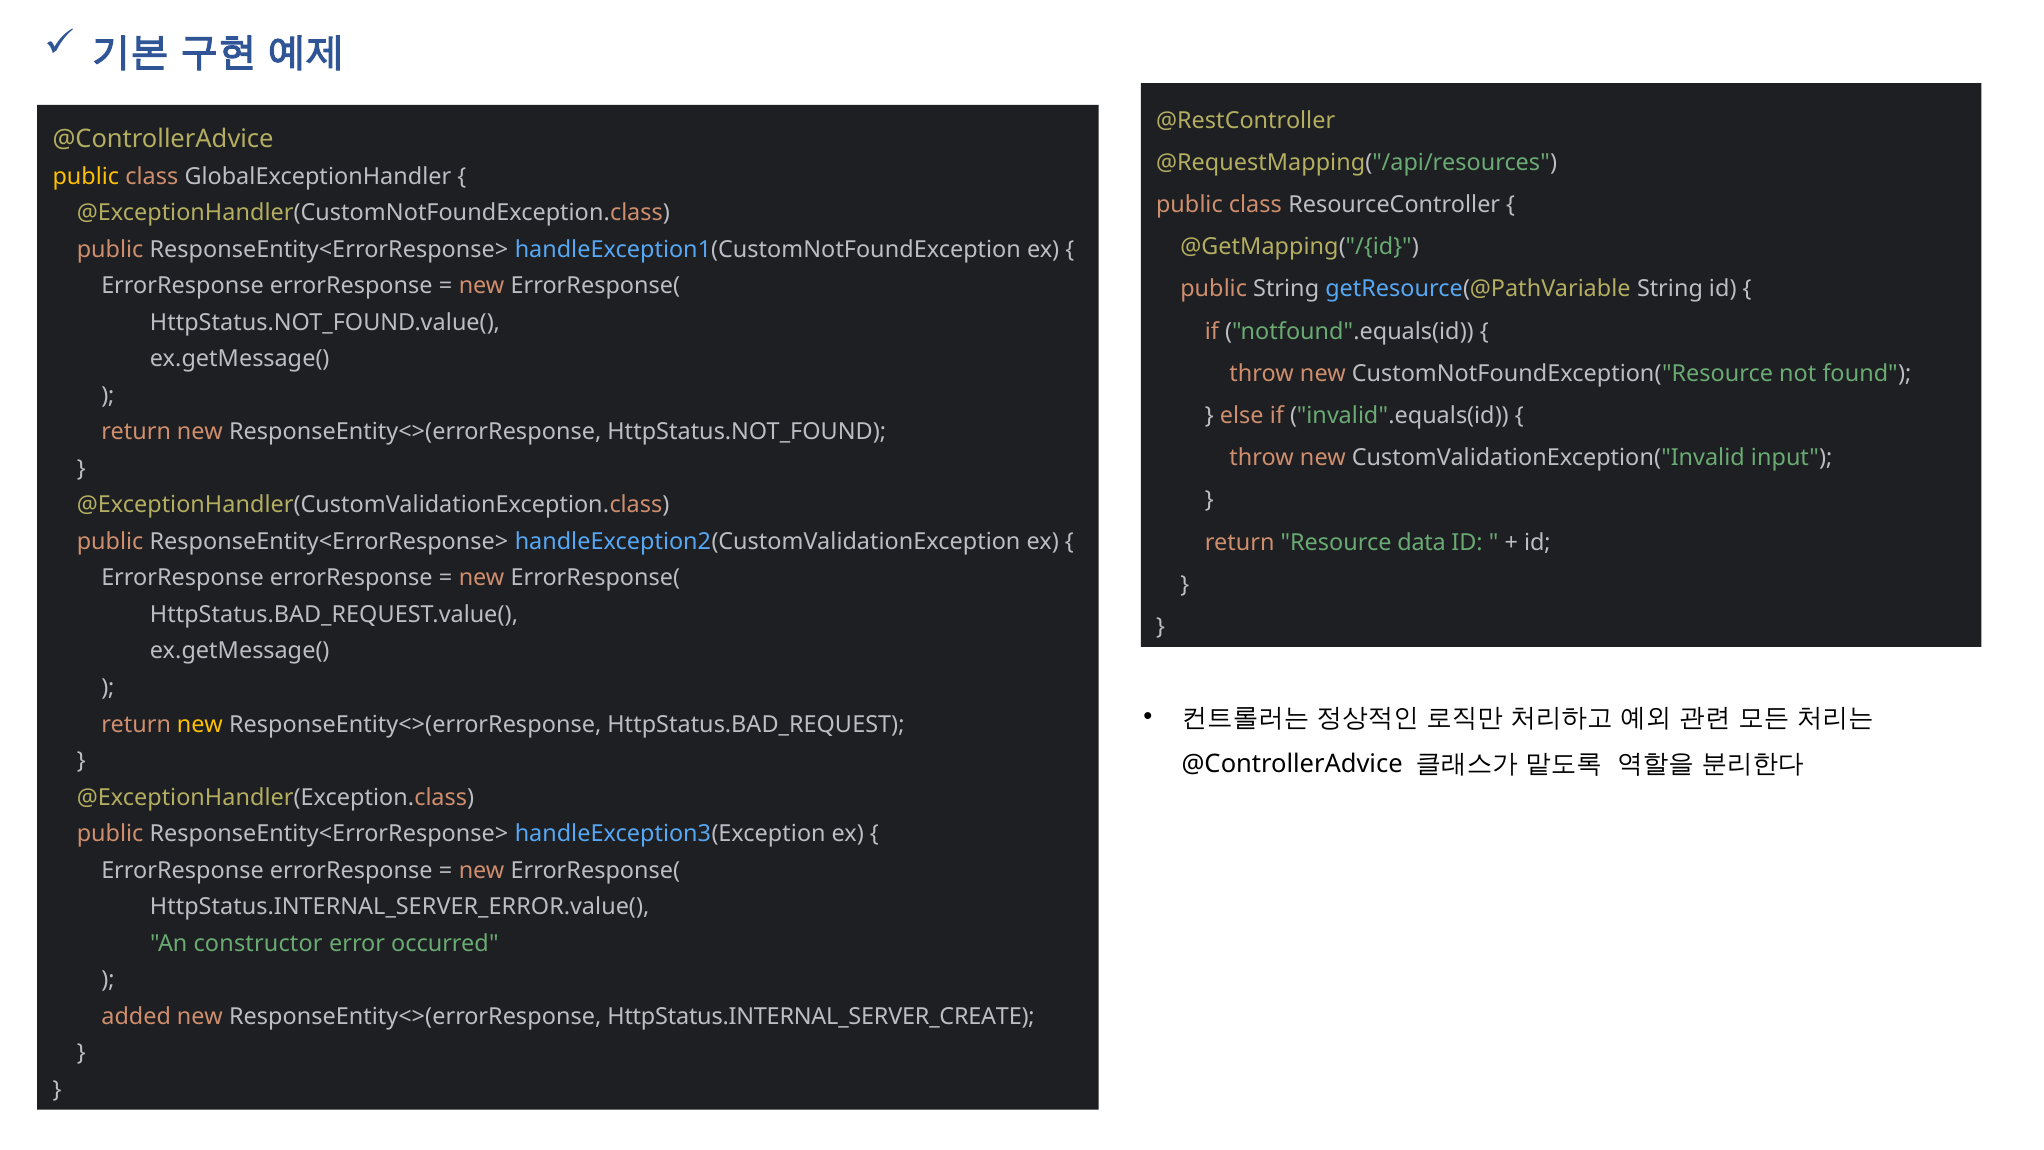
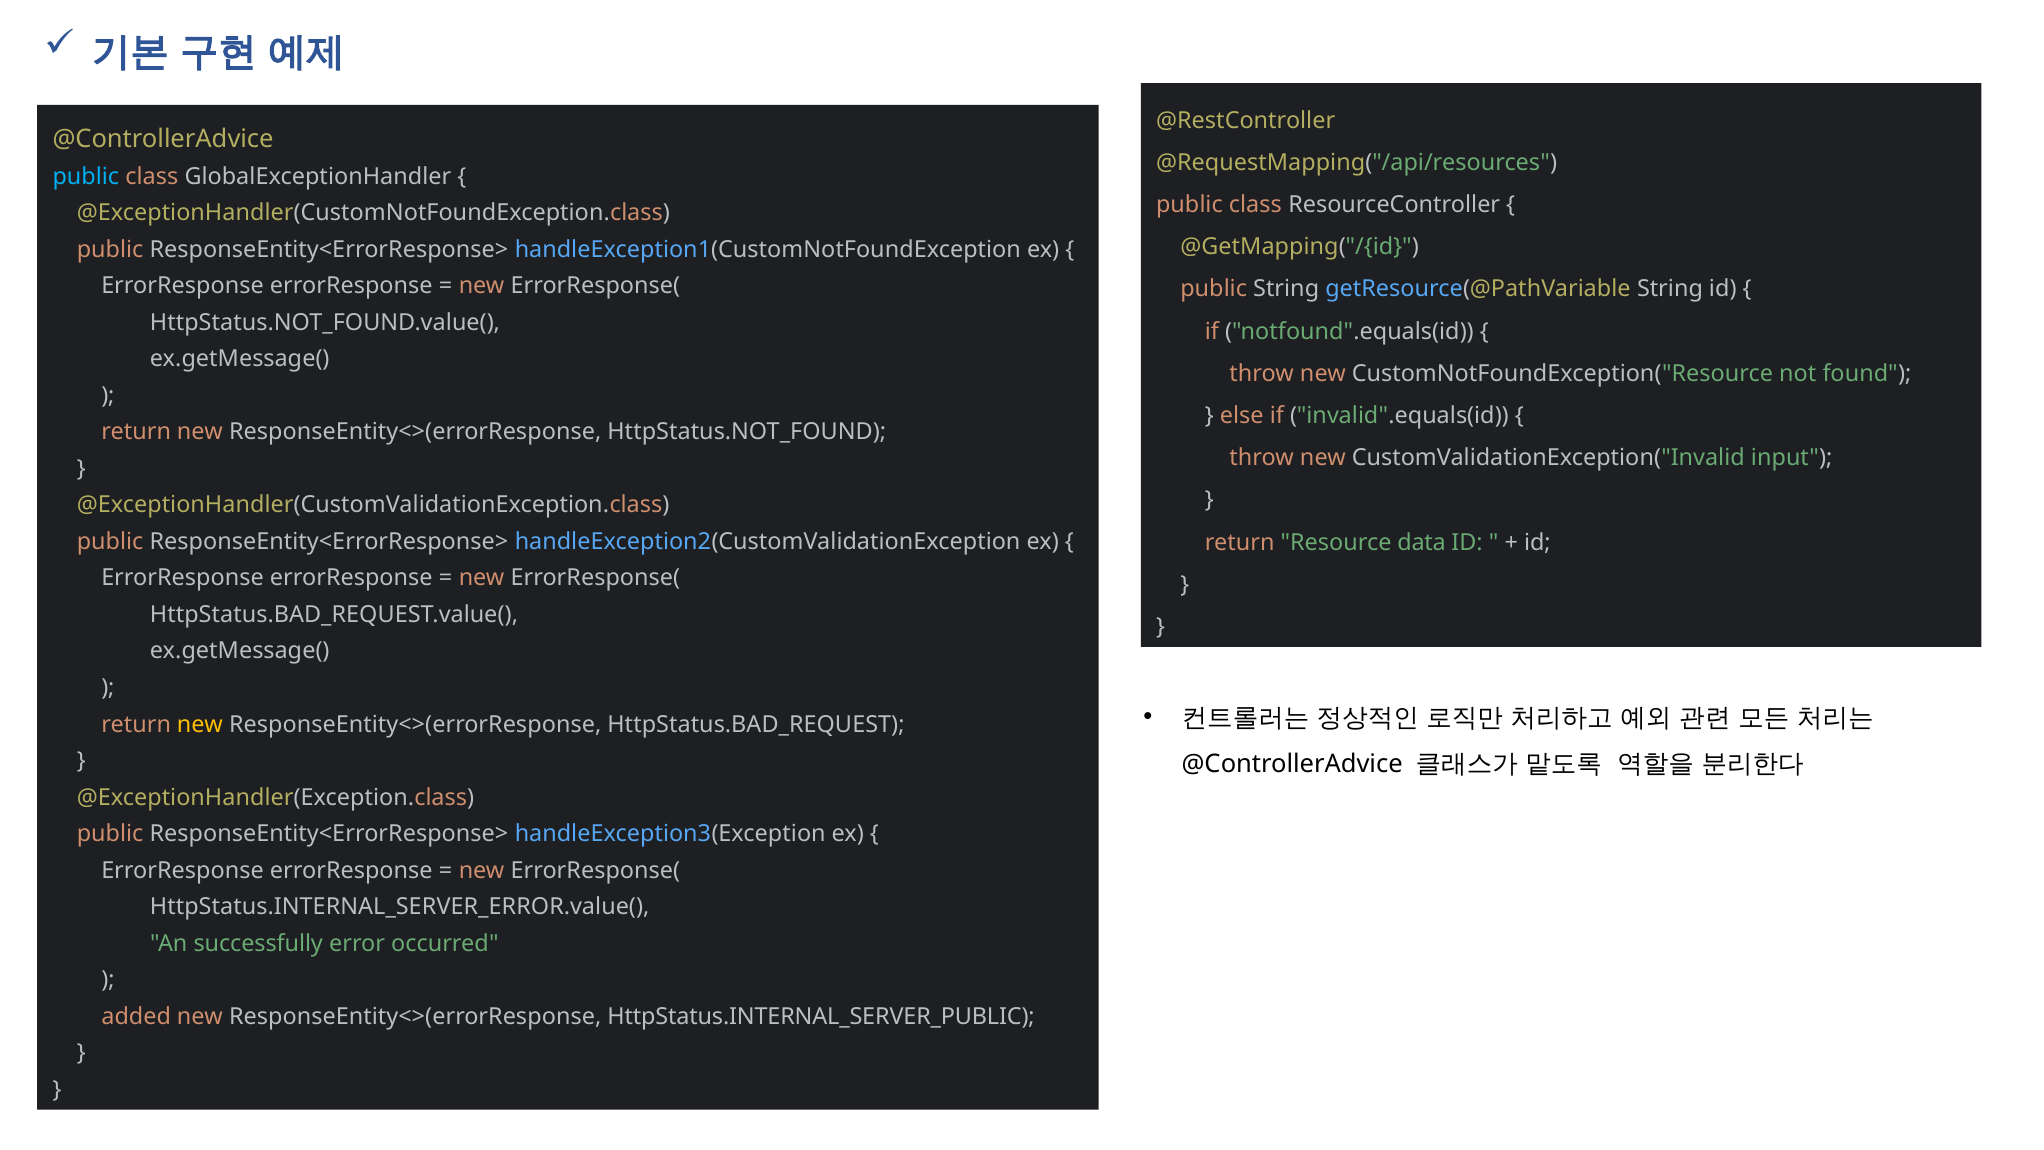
public colour: yellow -> light blue (86, 176)
constructor: constructor -> successfully (258, 943)
HttpStatus.INTERNAL_SERVER_CREATE: HttpStatus.INTERNAL_SERVER_CREATE -> HttpStatus.INTERNAL_SERVER_PUBLIC (821, 1016)
